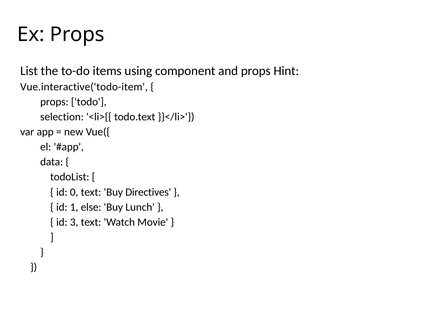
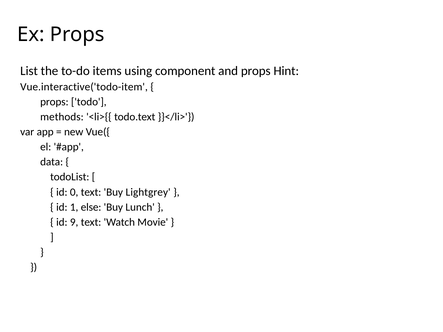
selection: selection -> methods (62, 117)
Directives: Directives -> Lightgrey (148, 192)
3: 3 -> 9 (74, 222)
